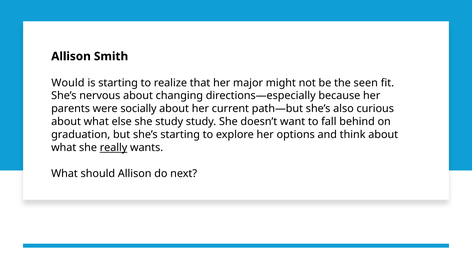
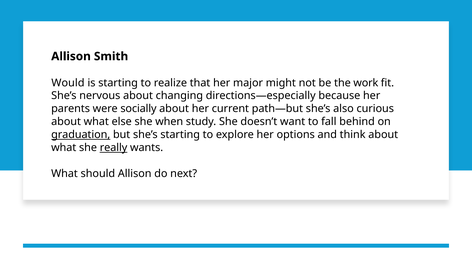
seen: seen -> work (366, 83)
she study: study -> when (169, 122)
graduation underline: none -> present (81, 135)
